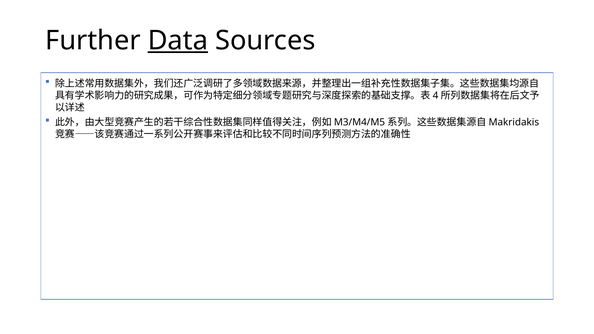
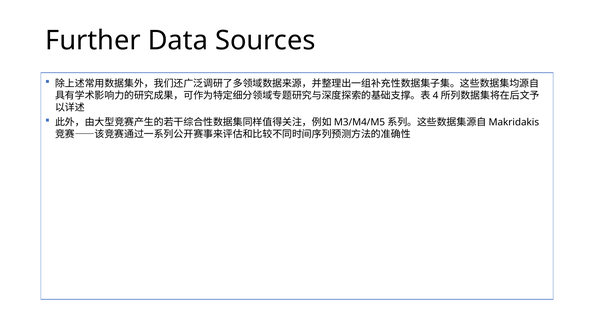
Data underline: present -> none (178, 40)
